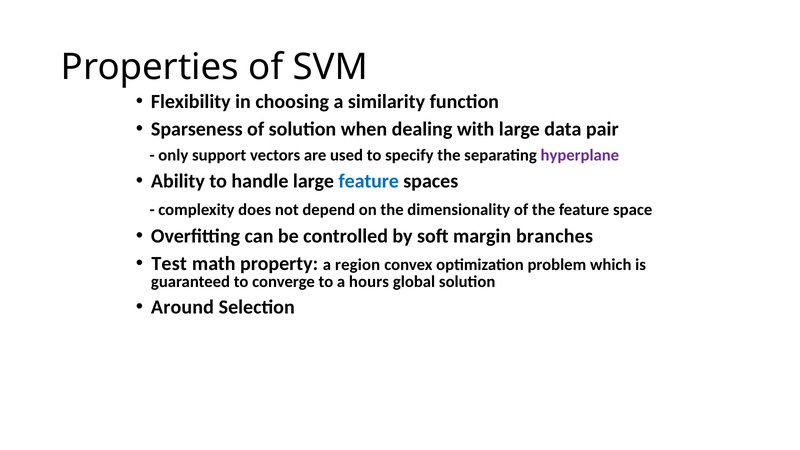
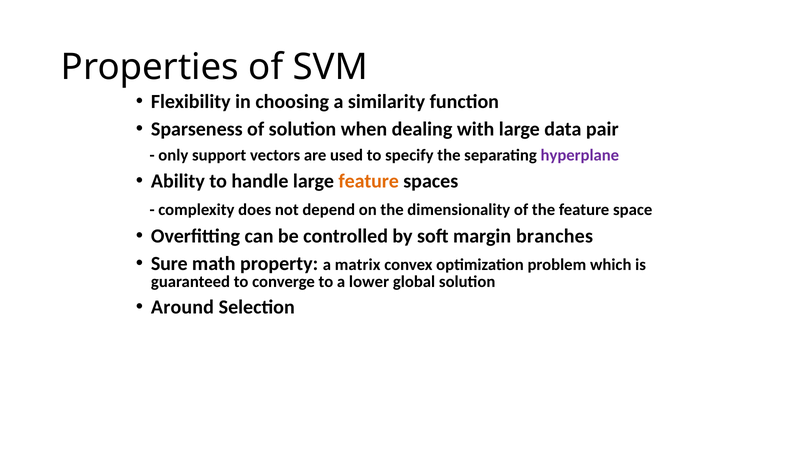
feature colour: blue -> orange (369, 181)
Test: Test -> Sure (169, 264)
region: region -> matrix (358, 265)
hours: hours -> lower (369, 282)
